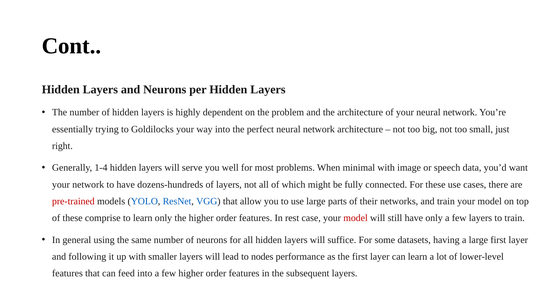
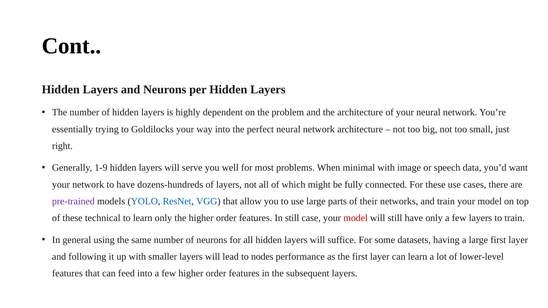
1-4: 1-4 -> 1-9 (101, 168)
pre-trained colour: red -> purple (73, 201)
comprise: comprise -> technical (103, 218)
In rest: rest -> still (292, 218)
